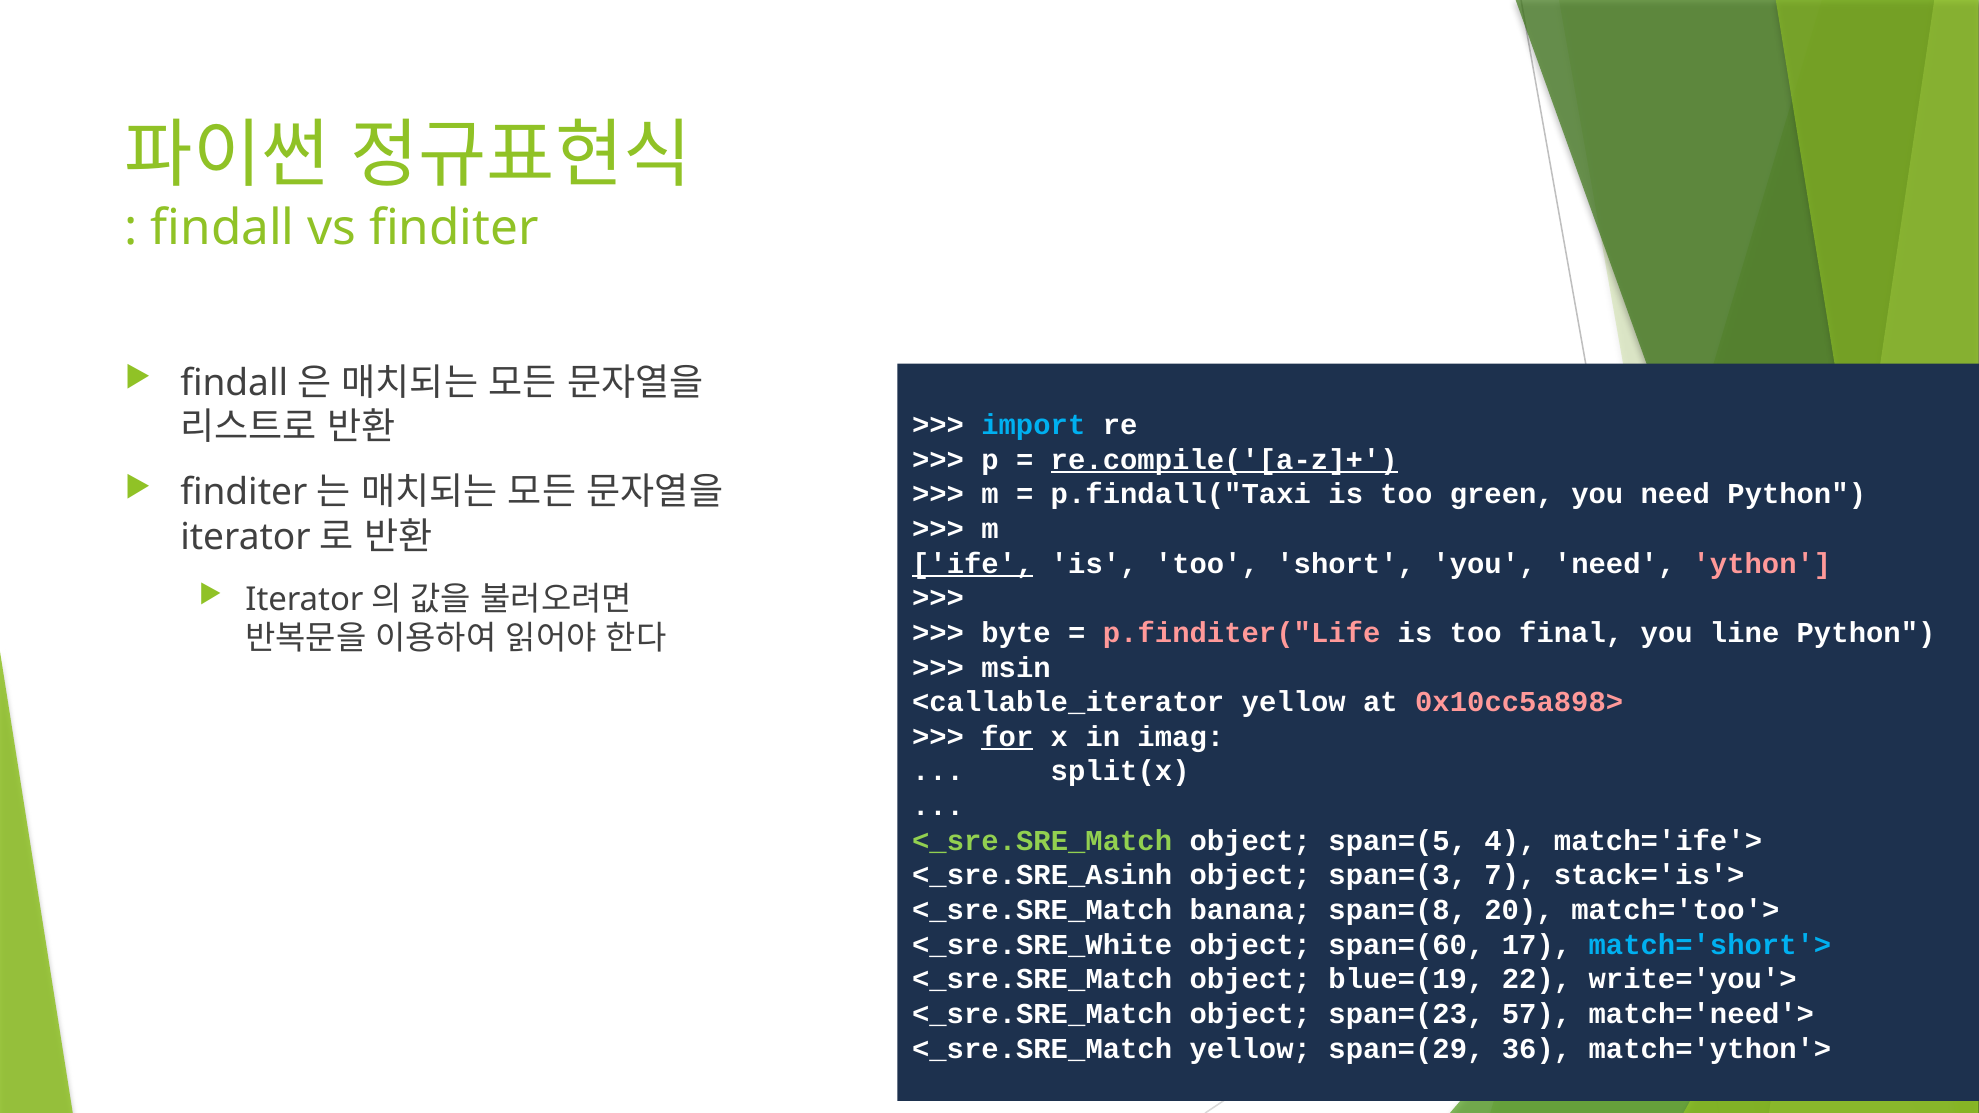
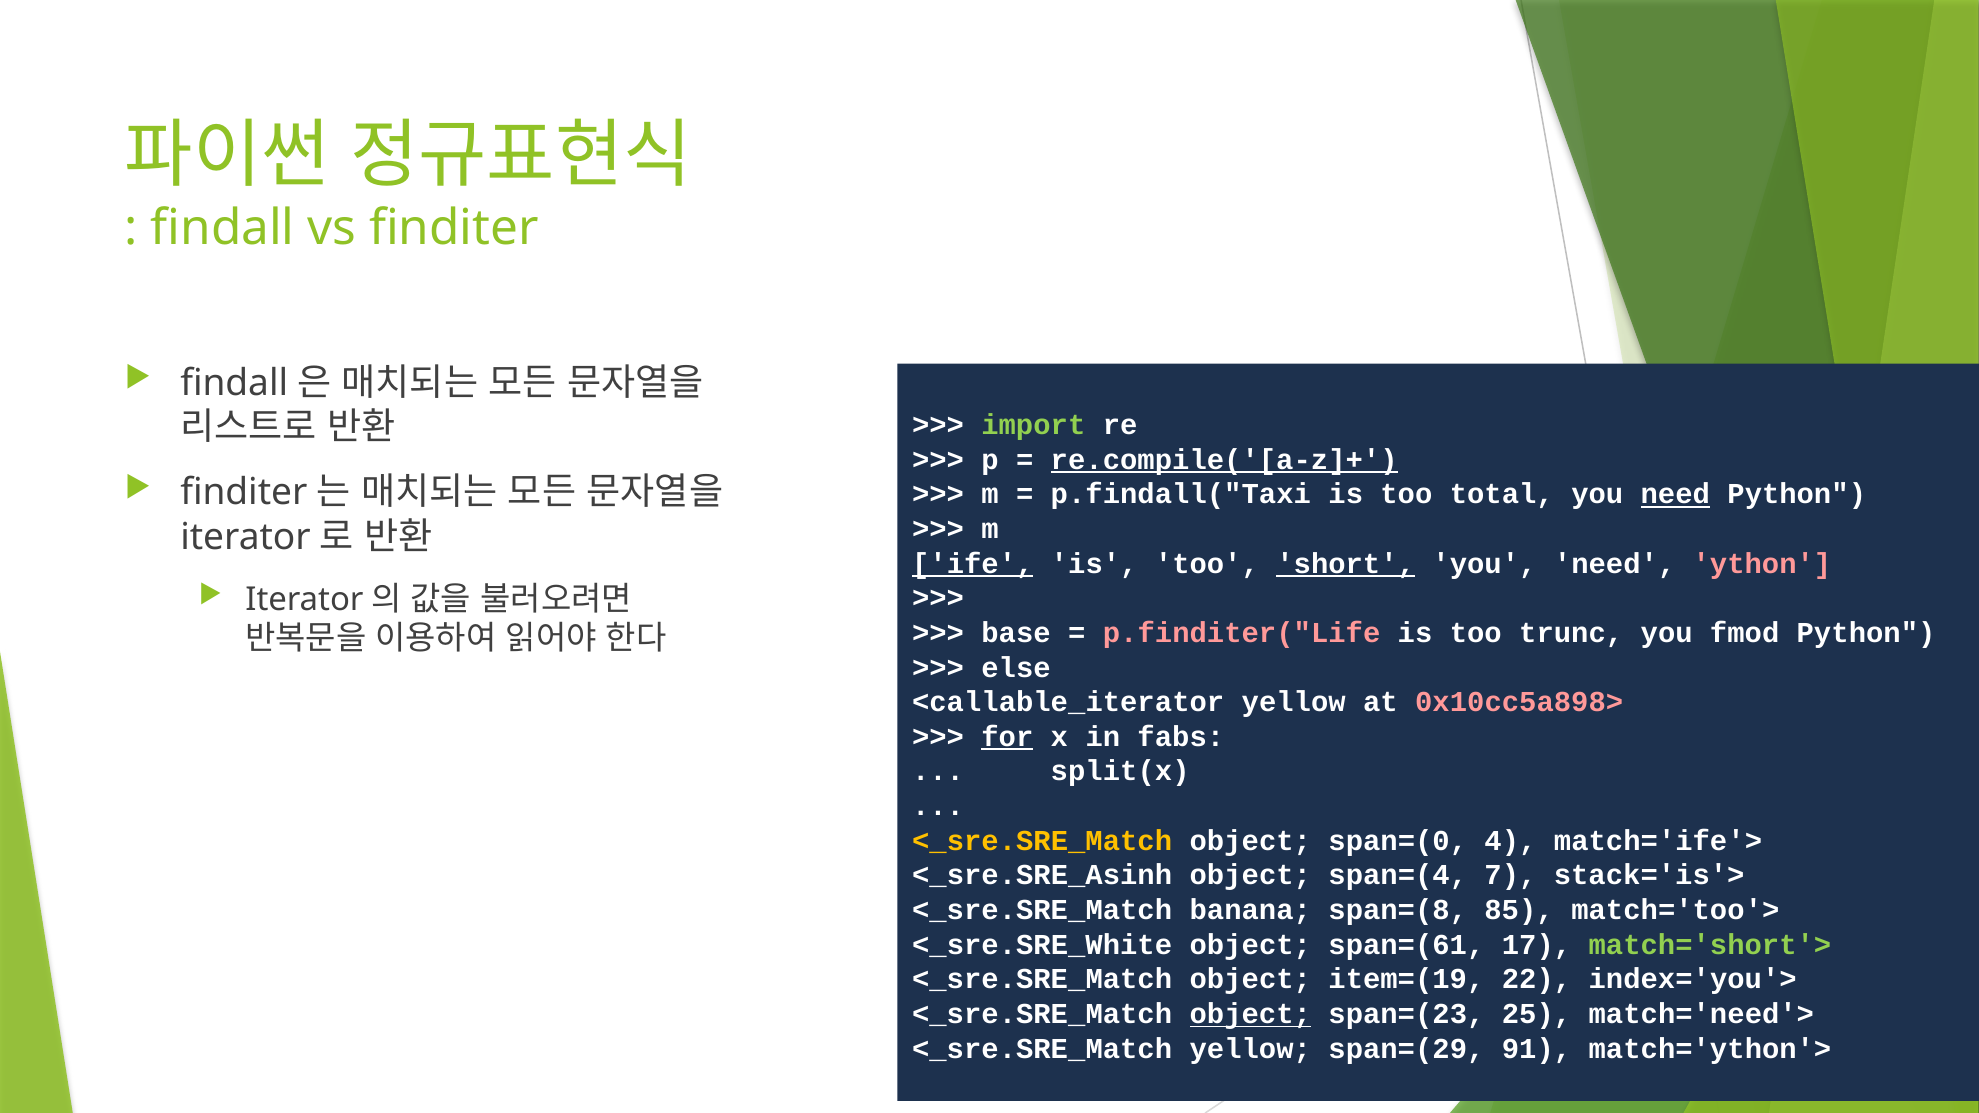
import colour: light blue -> light green (1033, 425)
green: green -> total (1502, 494)
need underline: none -> present (1675, 494)
short underline: none -> present (1346, 564)
byte: byte -> base (1016, 633)
final: final -> trunc (1571, 633)
line: line -> fmod (1745, 633)
msin: msin -> else (1016, 668)
imag: imag -> fabs (1181, 737)
<_sre.SRE_Match colour: light green -> yellow (1042, 841)
span=(5: span=(5 -> span=(0 (1398, 841)
span=(3: span=(3 -> span=(4 (1398, 876)
20: 20 -> 85 (1519, 910)
span=(60: span=(60 -> span=(61 (1406, 945)
match='short'> colour: light blue -> light green (1710, 945)
blue=(19: blue=(19 -> item=(19 (1406, 979)
write='you'>: write='you'> -> index='you'> (1693, 979)
object underline: none -> present (1250, 1014)
57: 57 -> 25 (1537, 1014)
36: 36 -> 91 (1537, 1049)
